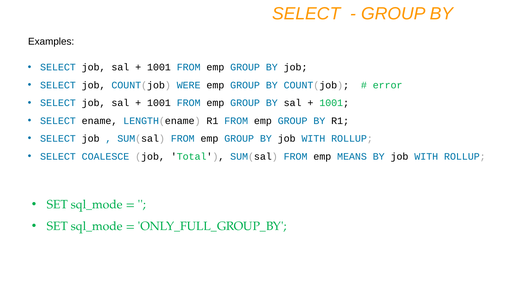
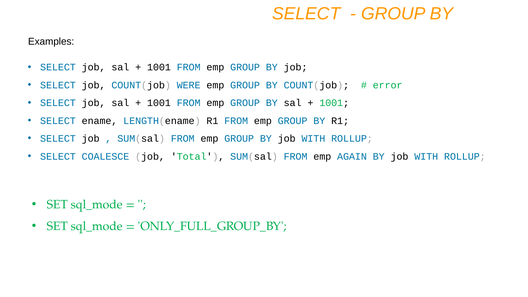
MEANS: MEANS -> AGAIN (352, 156)
